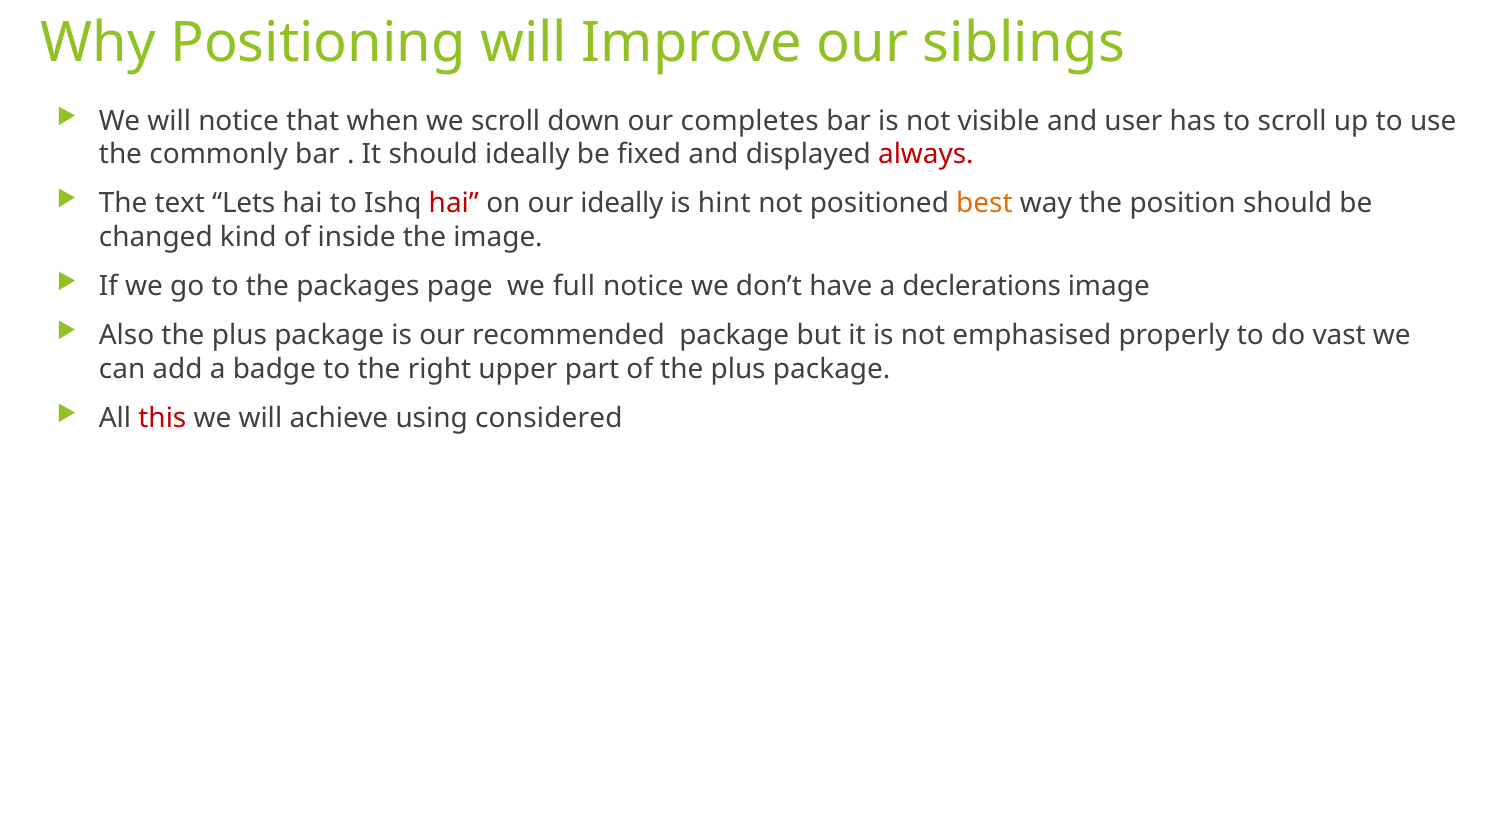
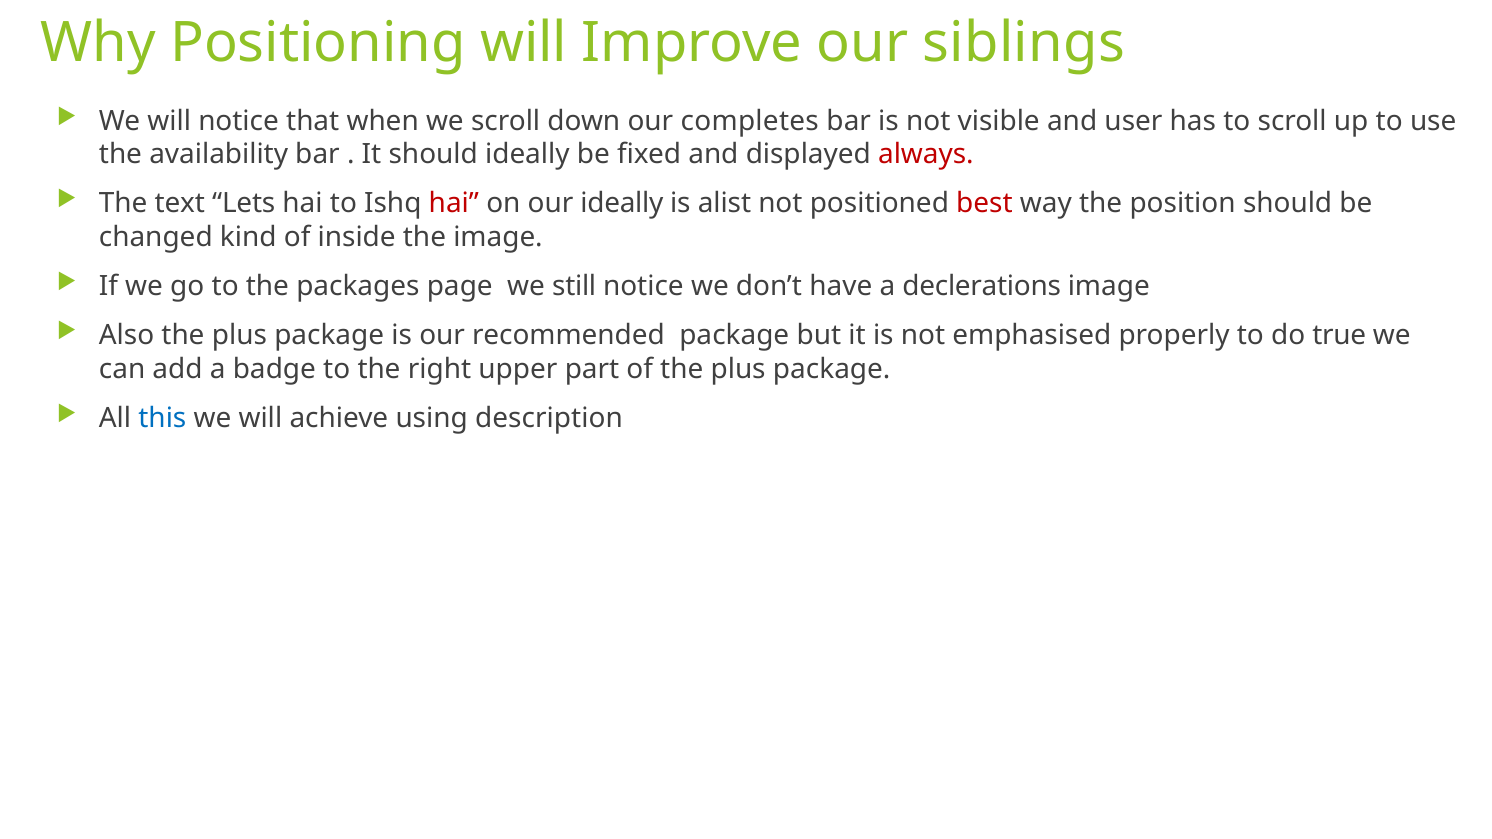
commonly: commonly -> availability (219, 155)
hint: hint -> alist (724, 204)
best colour: orange -> red (984, 204)
full: full -> still (574, 286)
vast: vast -> true (1339, 335)
this colour: red -> blue (162, 418)
considered: considered -> description (549, 418)
